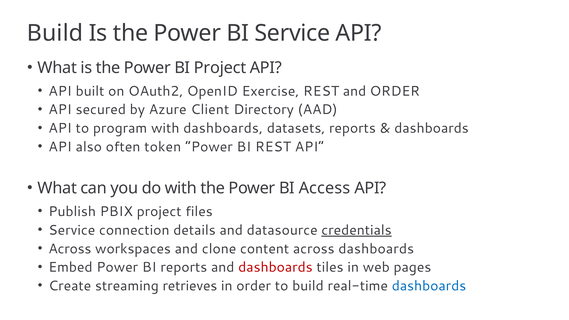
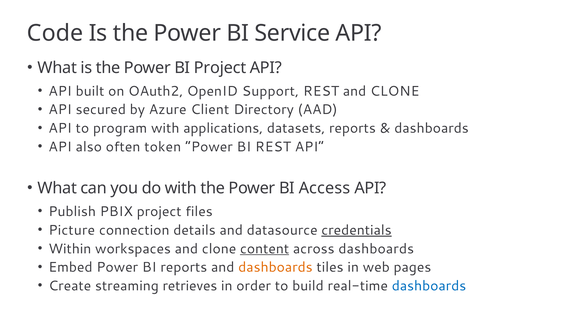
Build: Build -> Code (55, 33)
Exercise: Exercise -> Support (270, 91)
REST and ORDER: ORDER -> CLONE (395, 91)
with dashboards: dashboards -> applications (223, 128)
Service: Service -> Picture (72, 230)
Across: Across -> Within (70, 249)
content underline: none -> present (265, 249)
dashboards colour: red -> orange (275, 267)
